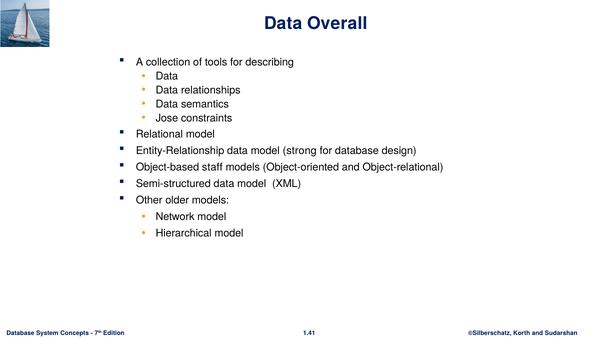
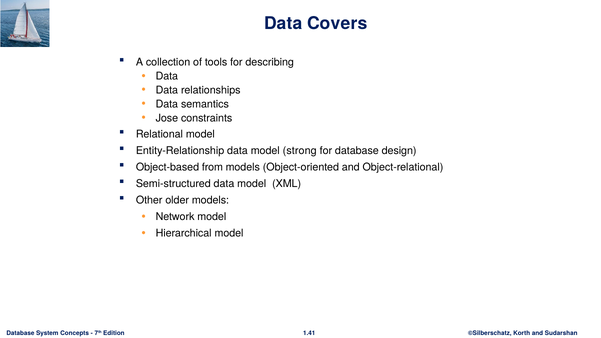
Overall: Overall -> Covers (337, 24)
staff: staff -> from (212, 167)
